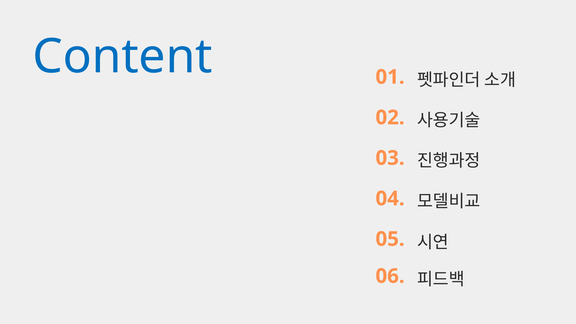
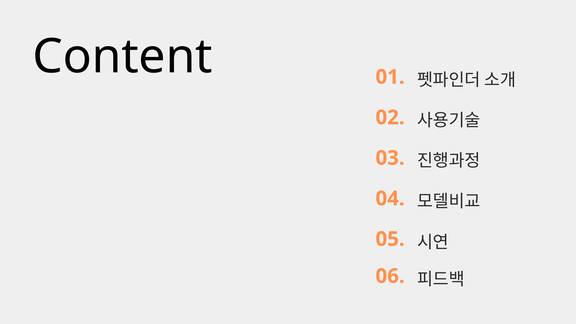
Content colour: blue -> black (123, 57)
